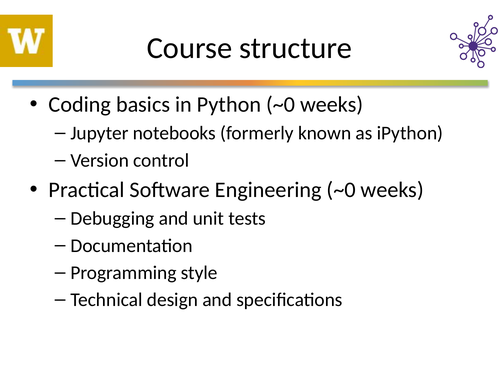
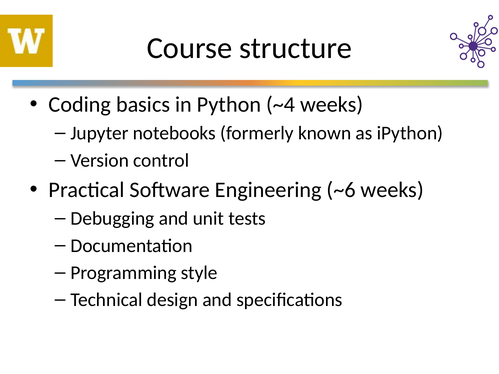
Python ~0: ~0 -> ~4 (281, 105)
Engineering ~0: ~0 -> ~6 (341, 190)
